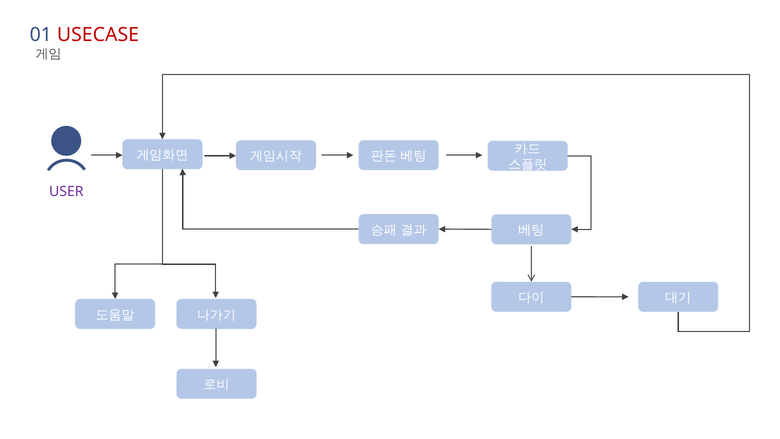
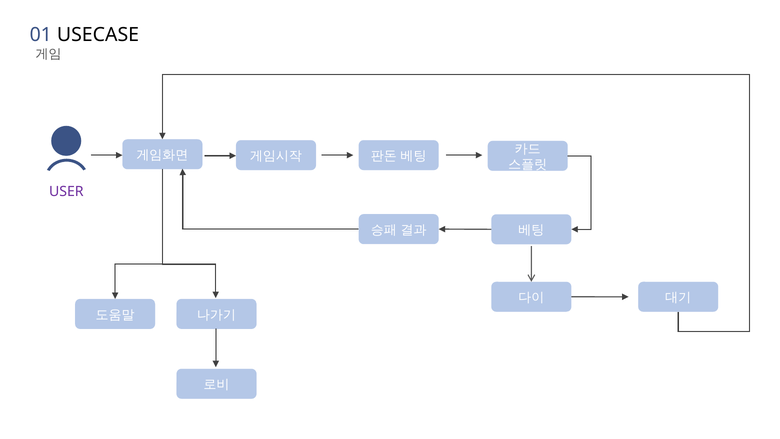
USECASE colour: red -> black (98, 35)
